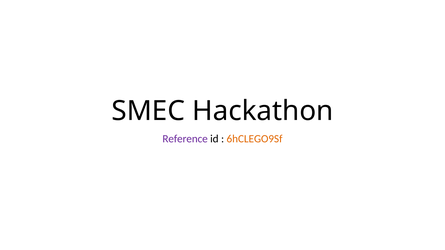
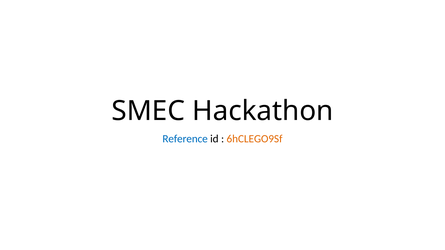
Reference colour: purple -> blue (185, 139)
